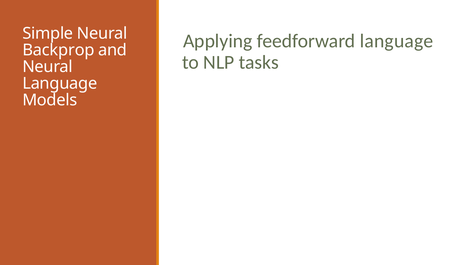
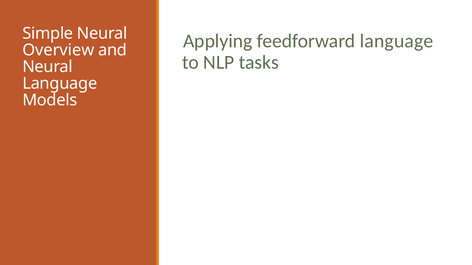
Backprop: Backprop -> Overview (58, 50)
